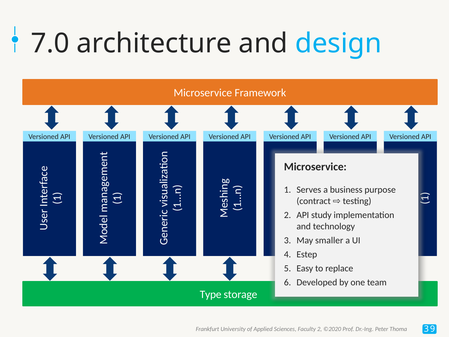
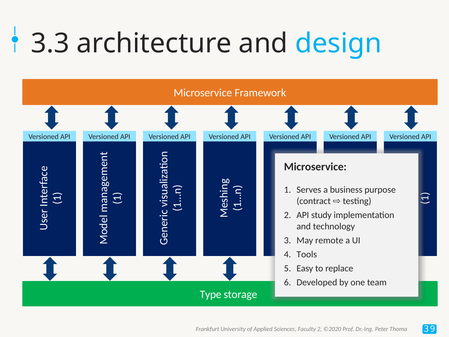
7.0: 7.0 -> 3.3 (50, 43)
smaller: smaller -> remote (329, 240)
Estep: Estep -> Tools (307, 254)
